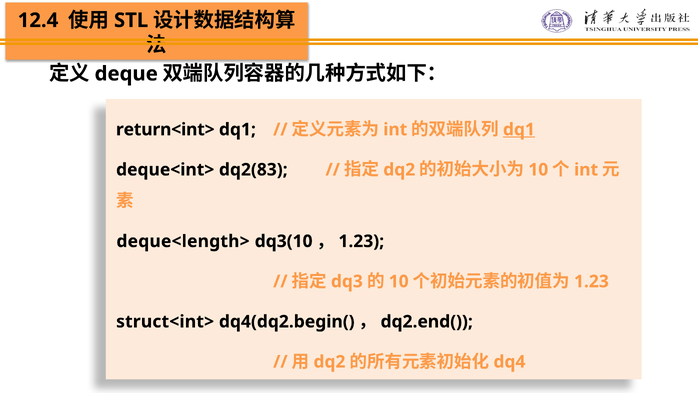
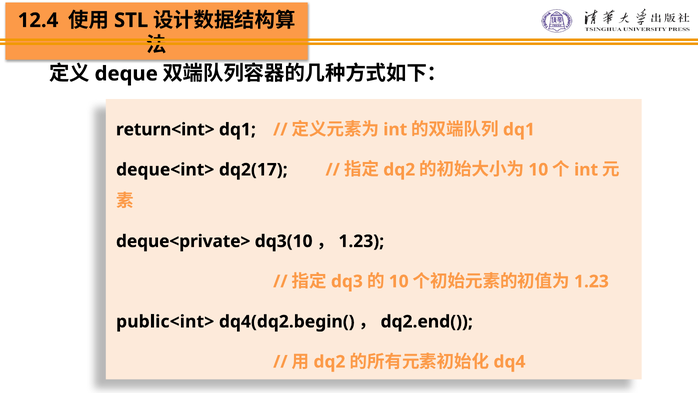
dq1 underline: present -> none (519, 129)
dq2(83: dq2(83 -> dq2(17 (253, 170)
deque<length>: deque<length> -> deque<private> (183, 241)
struct<int>: struct<int> -> public<int> (165, 321)
